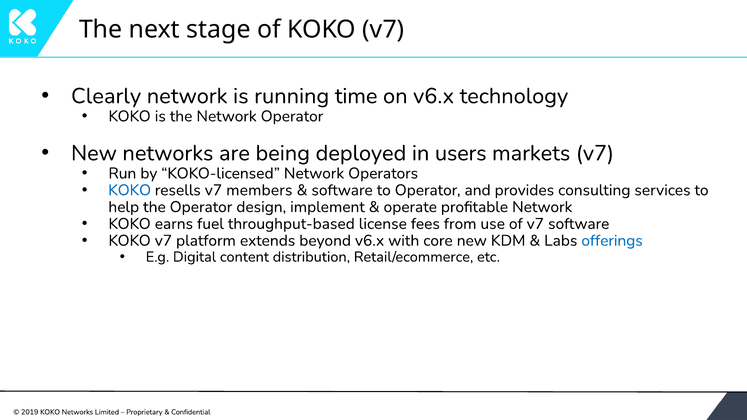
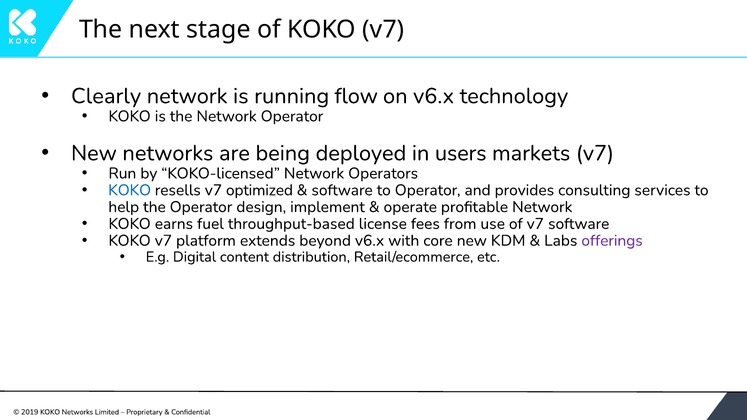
time: time -> flow (356, 96)
members: members -> optimized (259, 190)
offerings colour: blue -> purple (612, 241)
